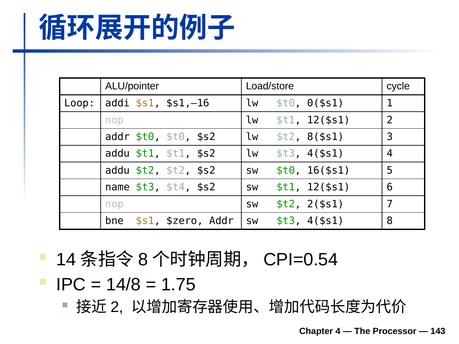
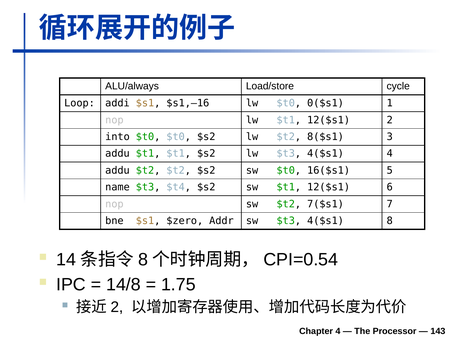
ALU/pointer: ALU/pointer -> ALU/always (132, 86)
addr: addr -> into (117, 137)
2($s1: 2($s1 -> 7($s1 (326, 204)
